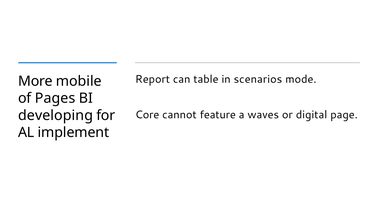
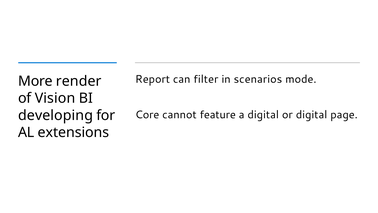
table: table -> filter (206, 79)
mobile: mobile -> render (79, 81)
Pages: Pages -> Vision (55, 98)
a waves: waves -> digital (263, 115)
implement: implement -> extensions (73, 132)
